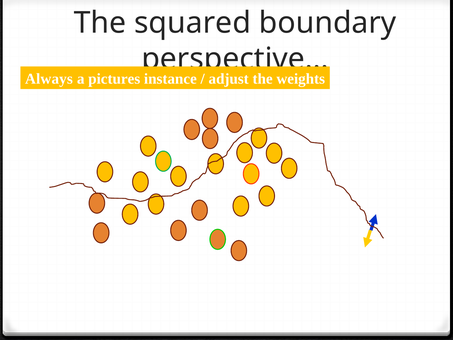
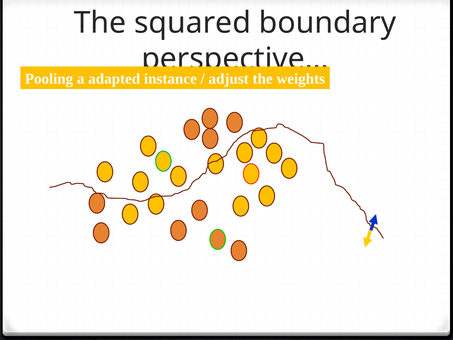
Always: Always -> Pooling (49, 79)
pictures: pictures -> adapted (114, 79)
